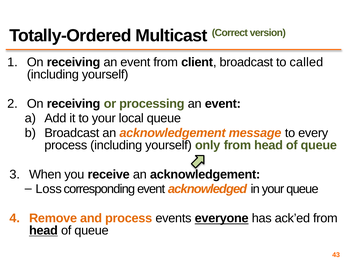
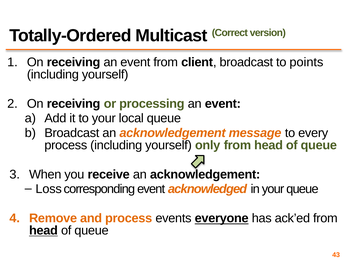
called: called -> points (306, 62)
